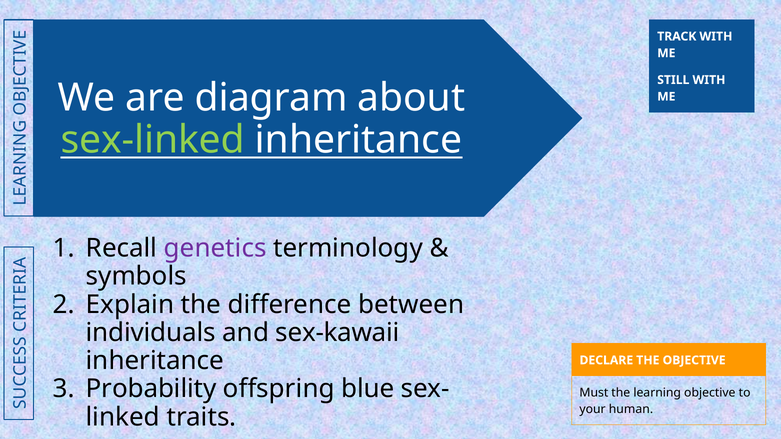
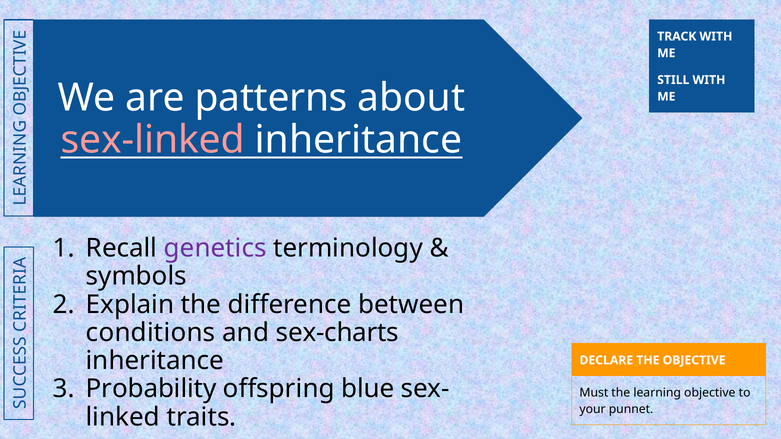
diagram: diagram -> patterns (271, 98)
sex-linked colour: light green -> pink (153, 140)
individuals: individuals -> conditions (151, 333)
sex-kawaii: sex-kawaii -> sex-charts (337, 333)
human: human -> punnet (631, 410)
